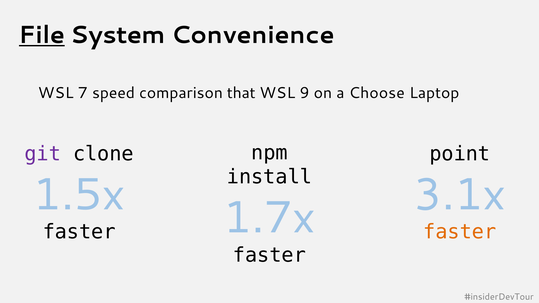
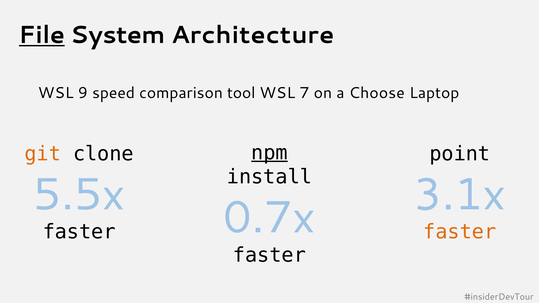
Convenience: Convenience -> Architecture (253, 35)
7: 7 -> 9 (83, 93)
that: that -> tool (241, 93)
9: 9 -> 7 (304, 93)
npm underline: none -> present (269, 153)
git colour: purple -> orange (43, 154)
1.5x: 1.5x -> 5.5x (79, 195)
1.7x: 1.7x -> 0.7x (269, 218)
